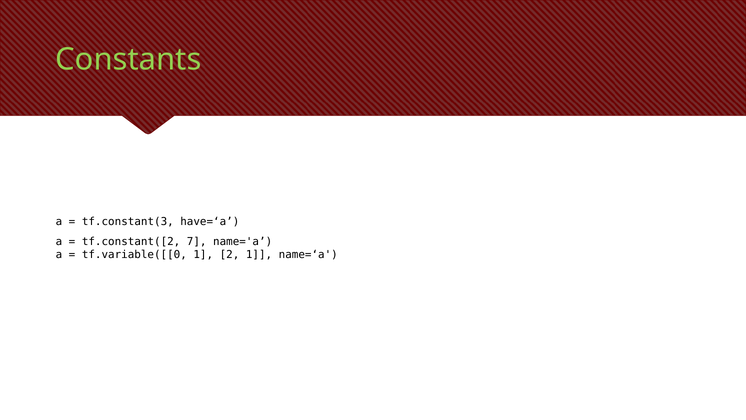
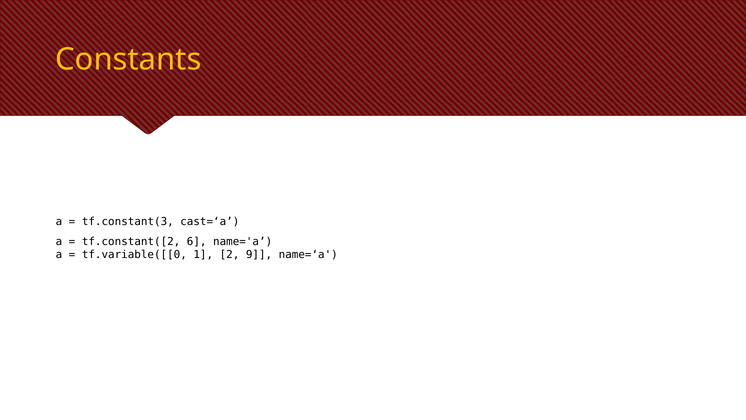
Constants colour: light green -> yellow (128, 59)
have=‘a: have=‘a -> cast=‘a (210, 222)
7: 7 -> 6 (197, 241)
2 1: 1 -> 9 (259, 255)
